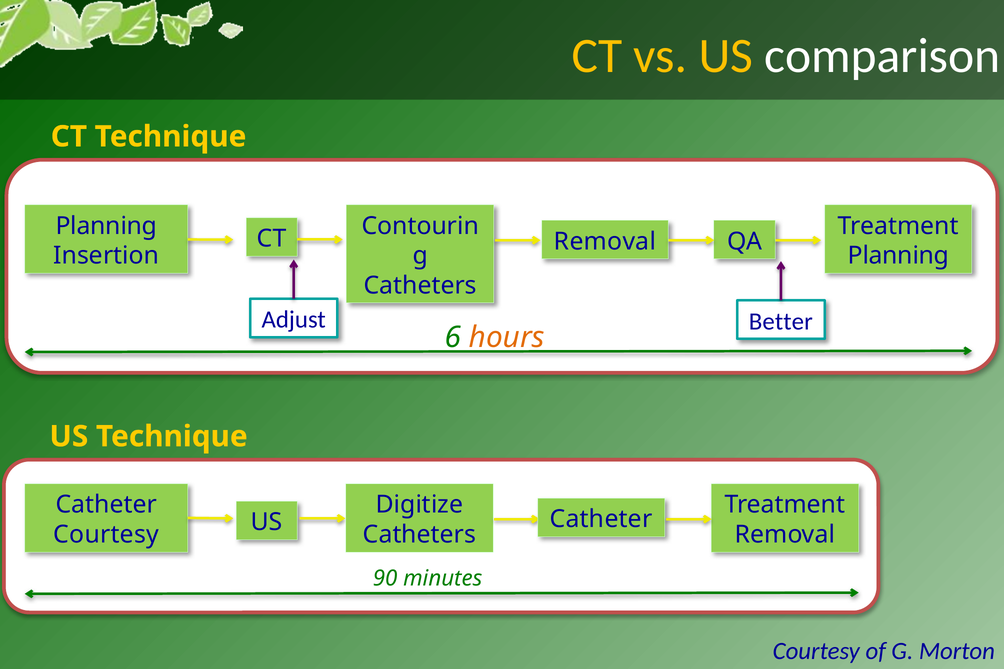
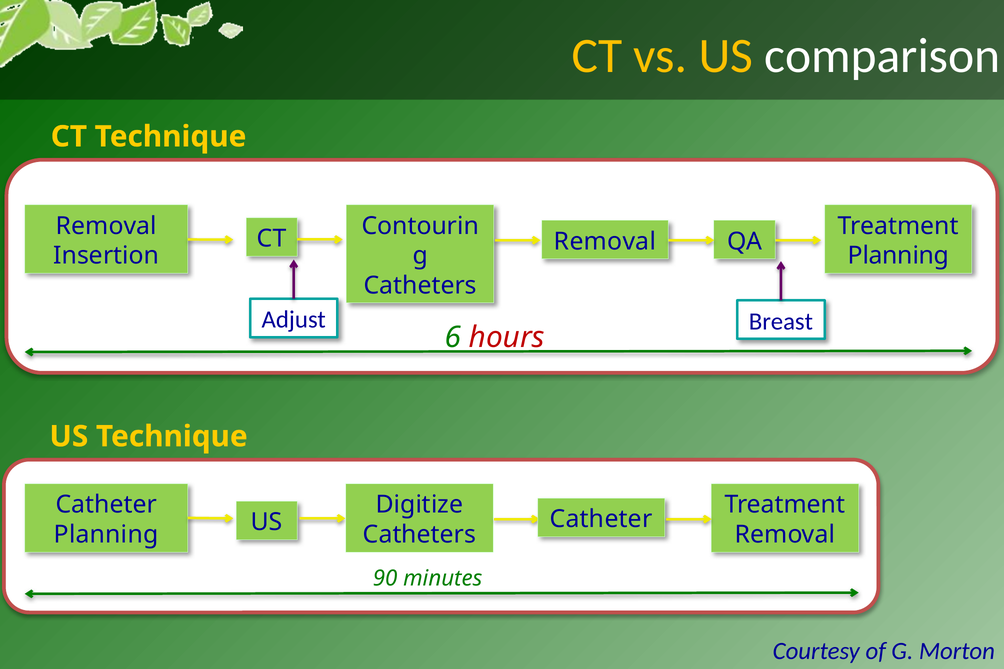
Planning: Planning -> Removal (106, 226)
Better: Better -> Breast (781, 322)
hours colour: orange -> red (507, 338)
Courtesy: Courtesy -> Planning (106, 535)
